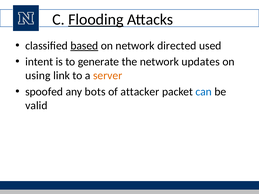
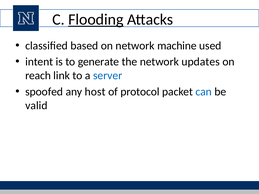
based underline: present -> none (84, 46)
directed: directed -> machine (177, 46)
using: using -> reach (38, 76)
server colour: orange -> blue (108, 76)
bots: bots -> host (95, 92)
attacker: attacker -> protocol (140, 92)
